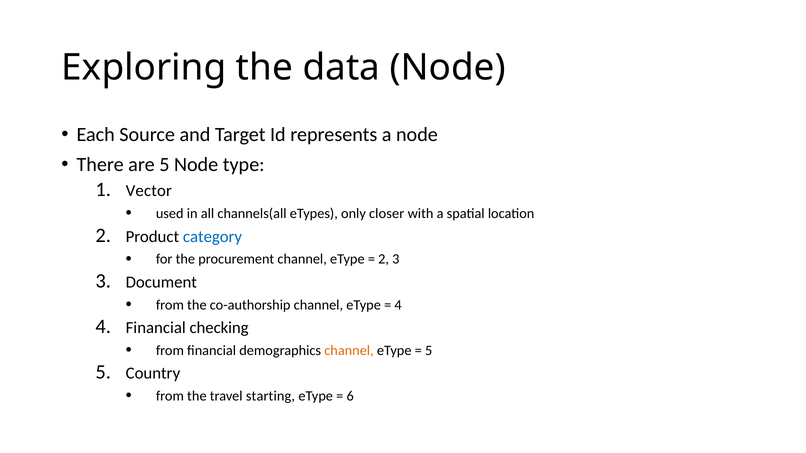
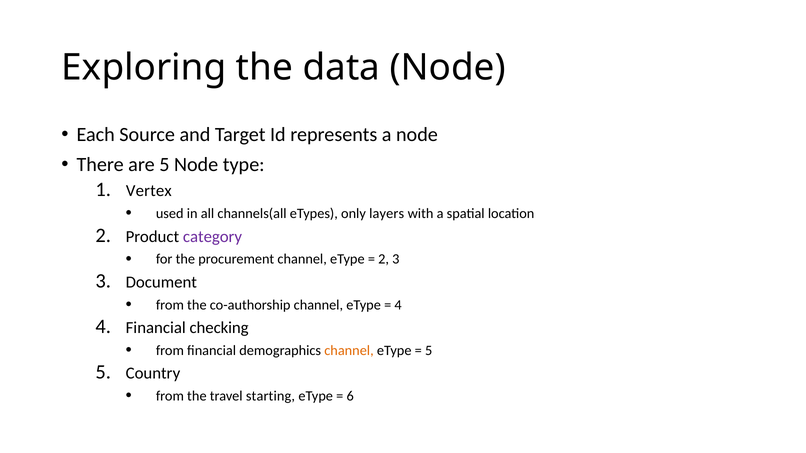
Vector: Vector -> Vertex (149, 191)
closer: closer -> layers (387, 214)
category colour: blue -> purple (213, 237)
